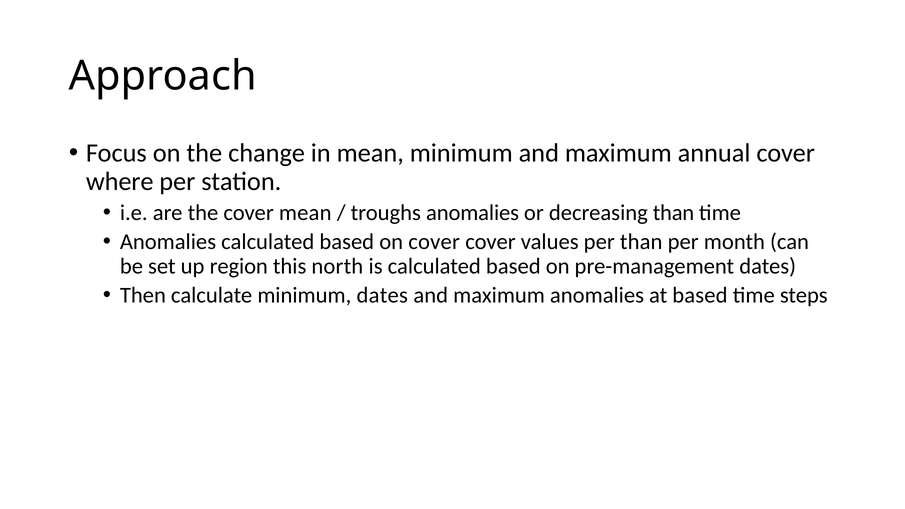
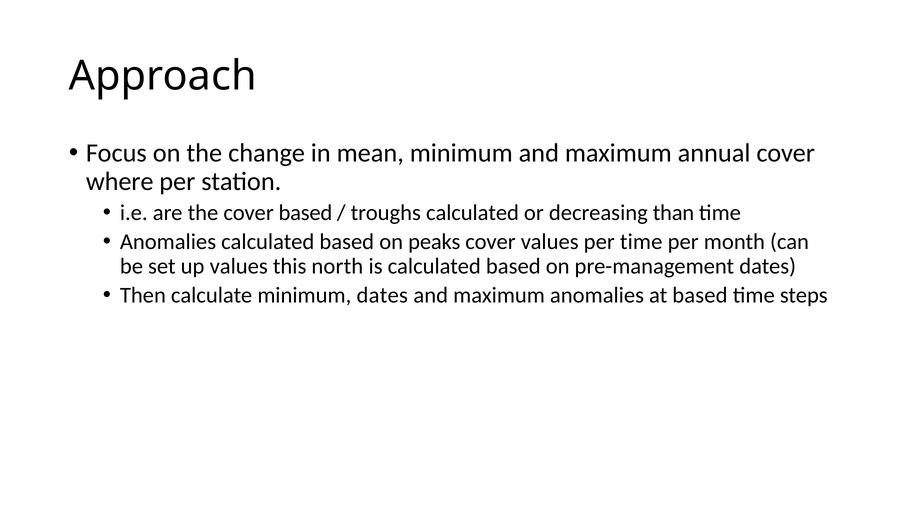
cover mean: mean -> based (305, 213)
troughs anomalies: anomalies -> calculated (473, 213)
on cover: cover -> peaks (434, 242)
per than: than -> time (641, 242)
up region: region -> values (239, 266)
